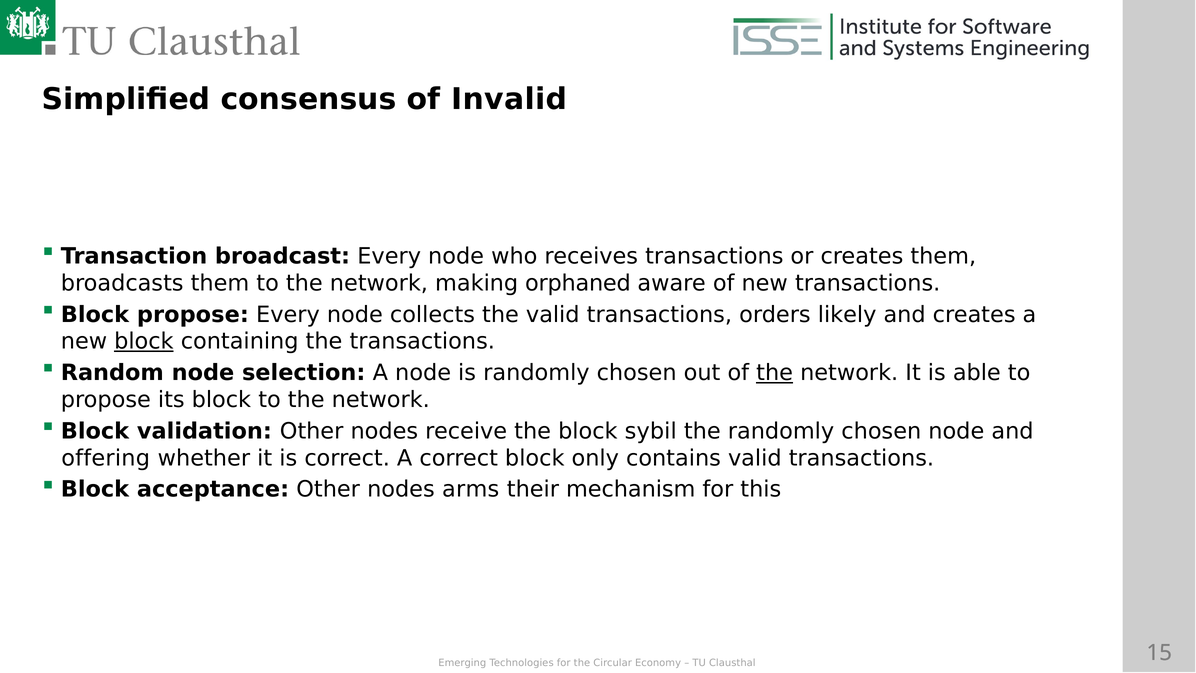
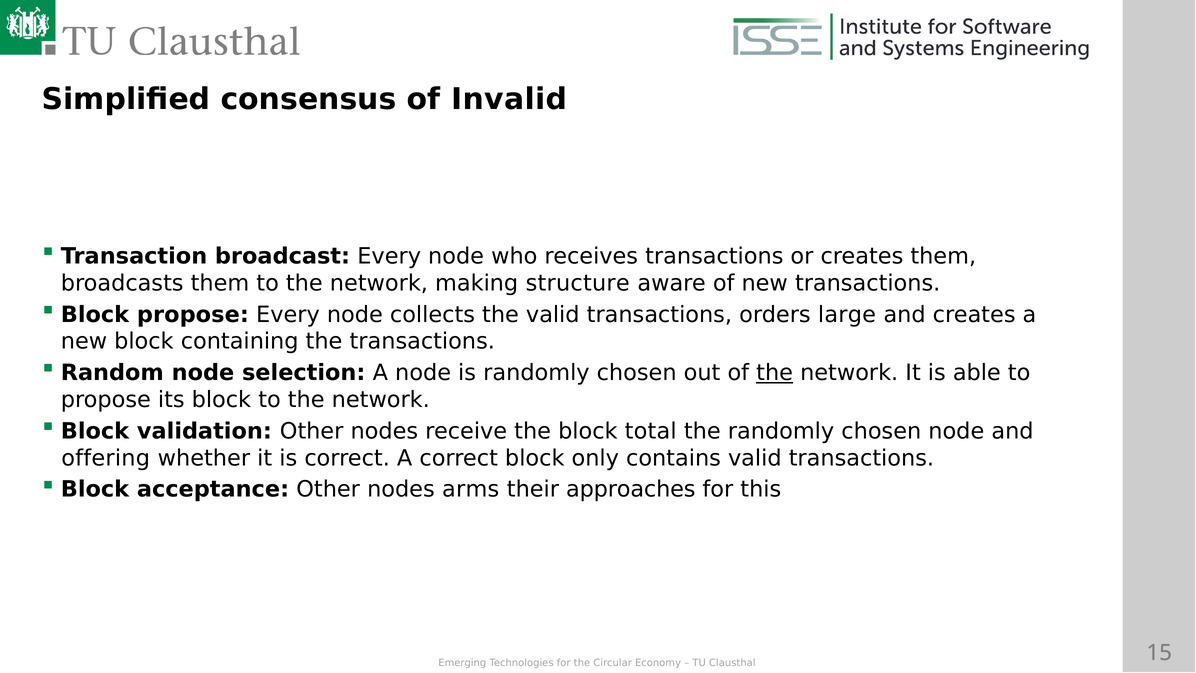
orphaned: orphaned -> structure (578, 283)
likely: likely -> large (847, 314)
block underline: present -> none (144, 341)
sybil: sybil -> total (651, 431)
mechanism: mechanism -> approaches (631, 489)
